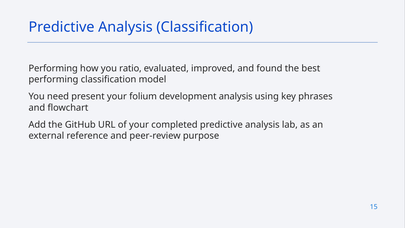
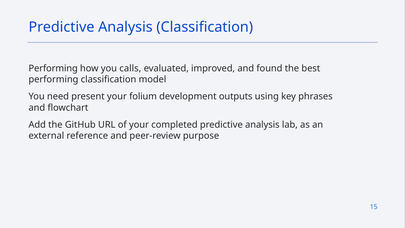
ratio: ratio -> calls (130, 68)
development analysis: analysis -> outputs (236, 96)
